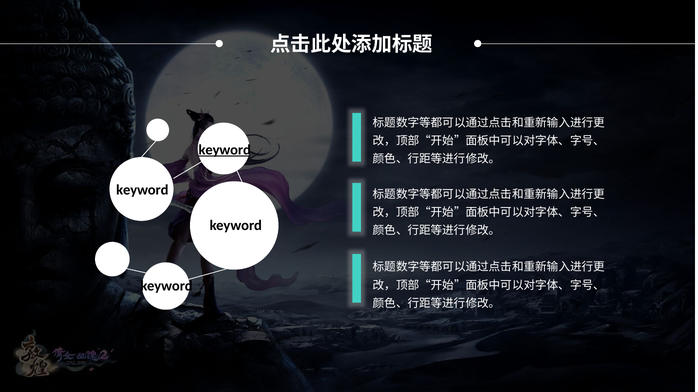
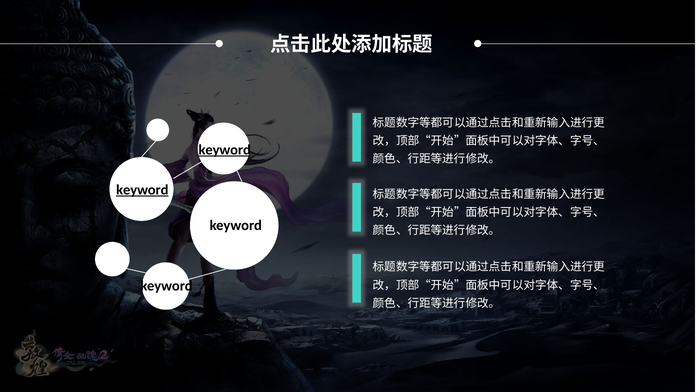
keyword underline: none -> present (142, 190)
